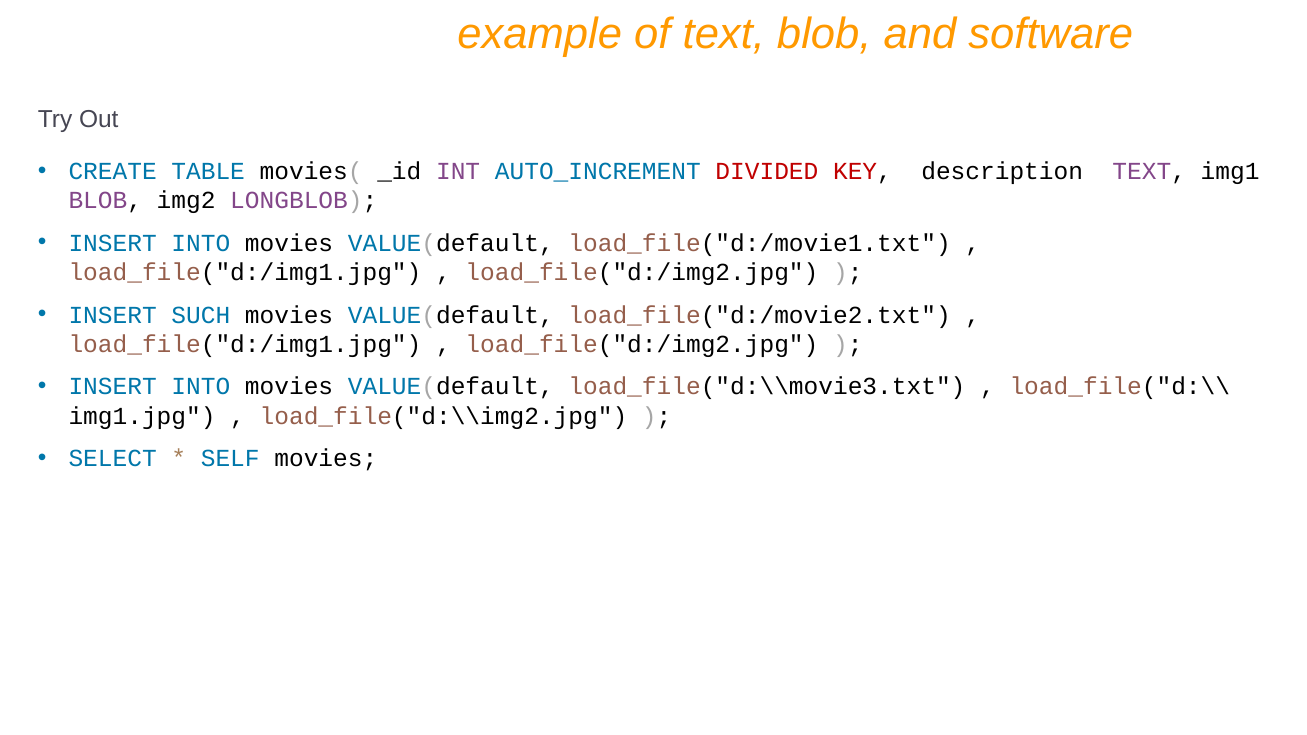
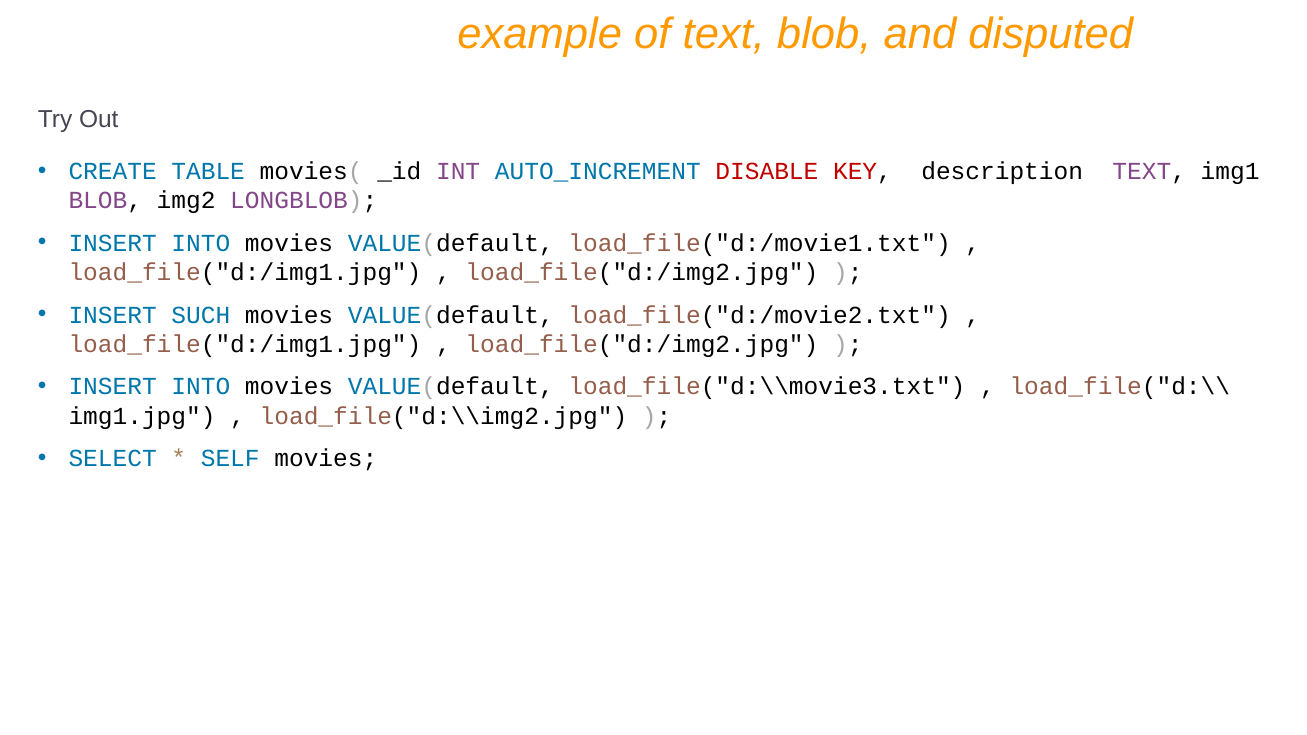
software: software -> disputed (1051, 34)
DIVIDED: DIVIDED -> DISABLE (767, 171)
